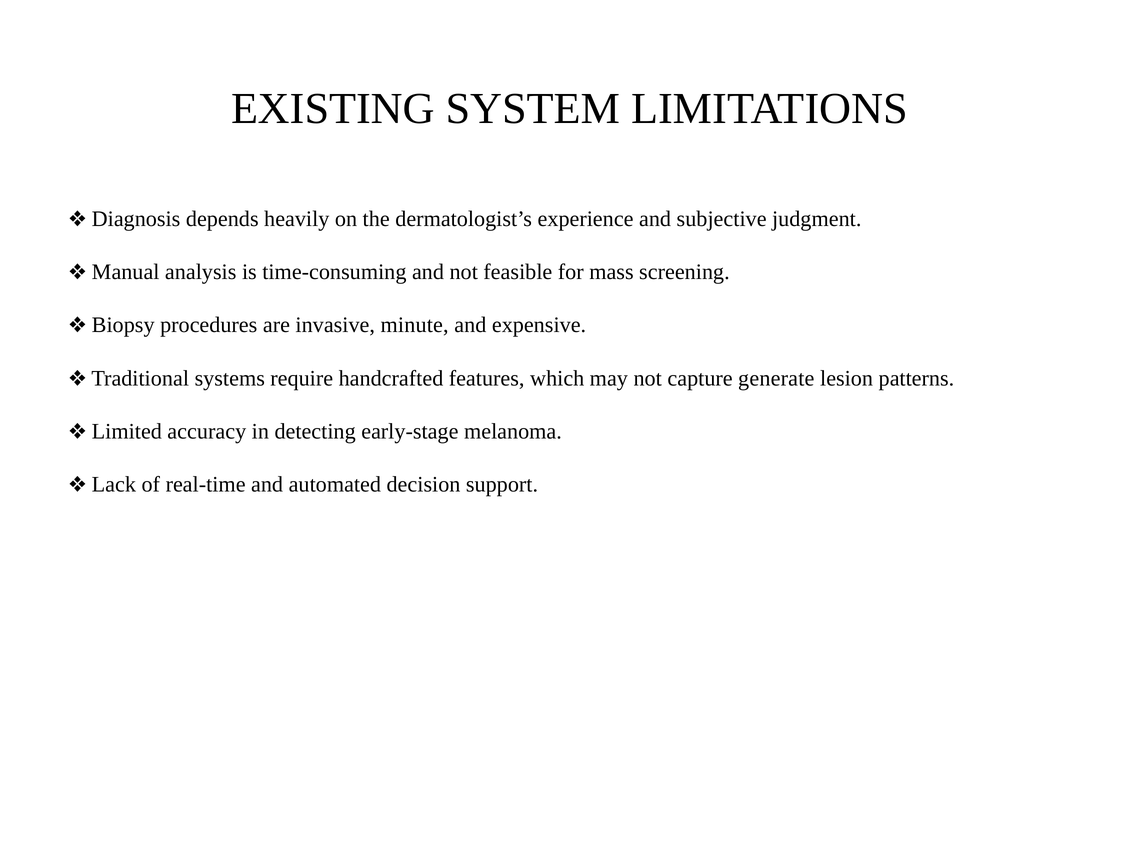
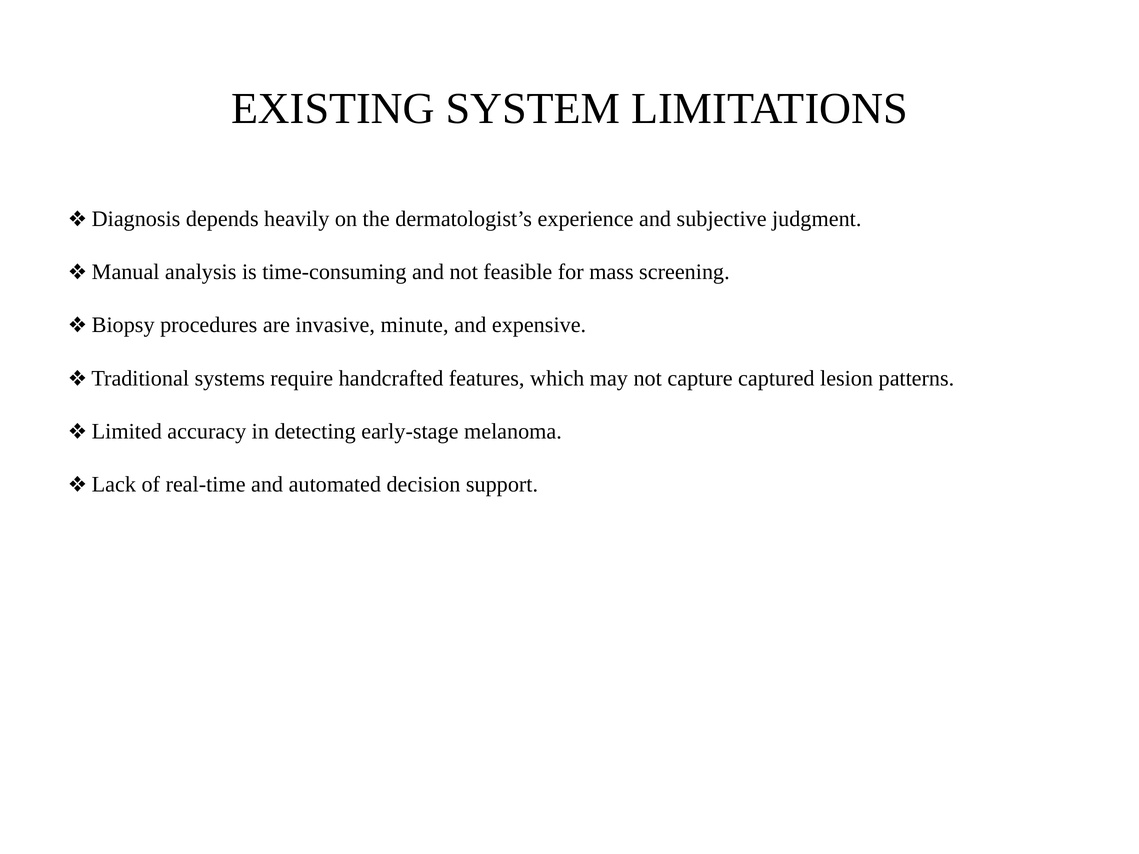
generate: generate -> captured (776, 378)
